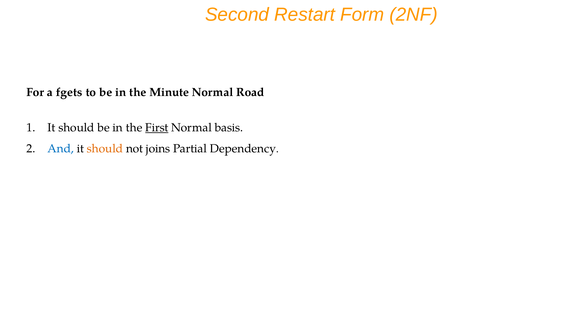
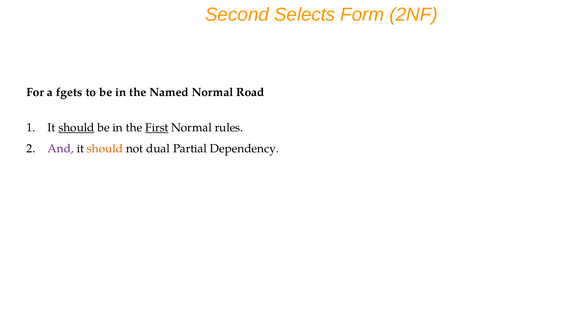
Restart: Restart -> Selects (305, 15)
Minute: Minute -> Named (169, 92)
should underline: none -> present (76, 128)
basis: basis -> rules (229, 128)
And colour: blue -> purple (61, 149)
joins: joins -> dual (158, 149)
